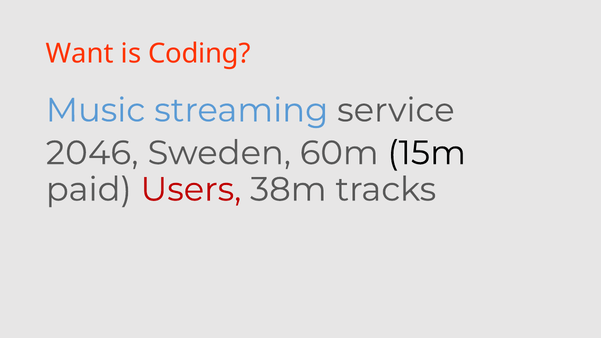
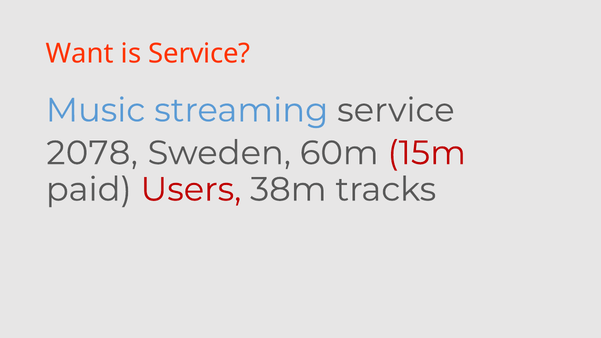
is Coding: Coding -> Service (199, 54)
2046: 2046 -> 2078 (92, 153)
15m colour: black -> red (427, 153)
